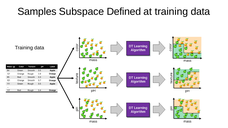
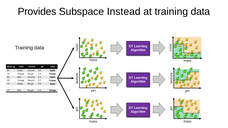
Samples: Samples -> Provides (37, 12)
Defined: Defined -> Instead (124, 12)
